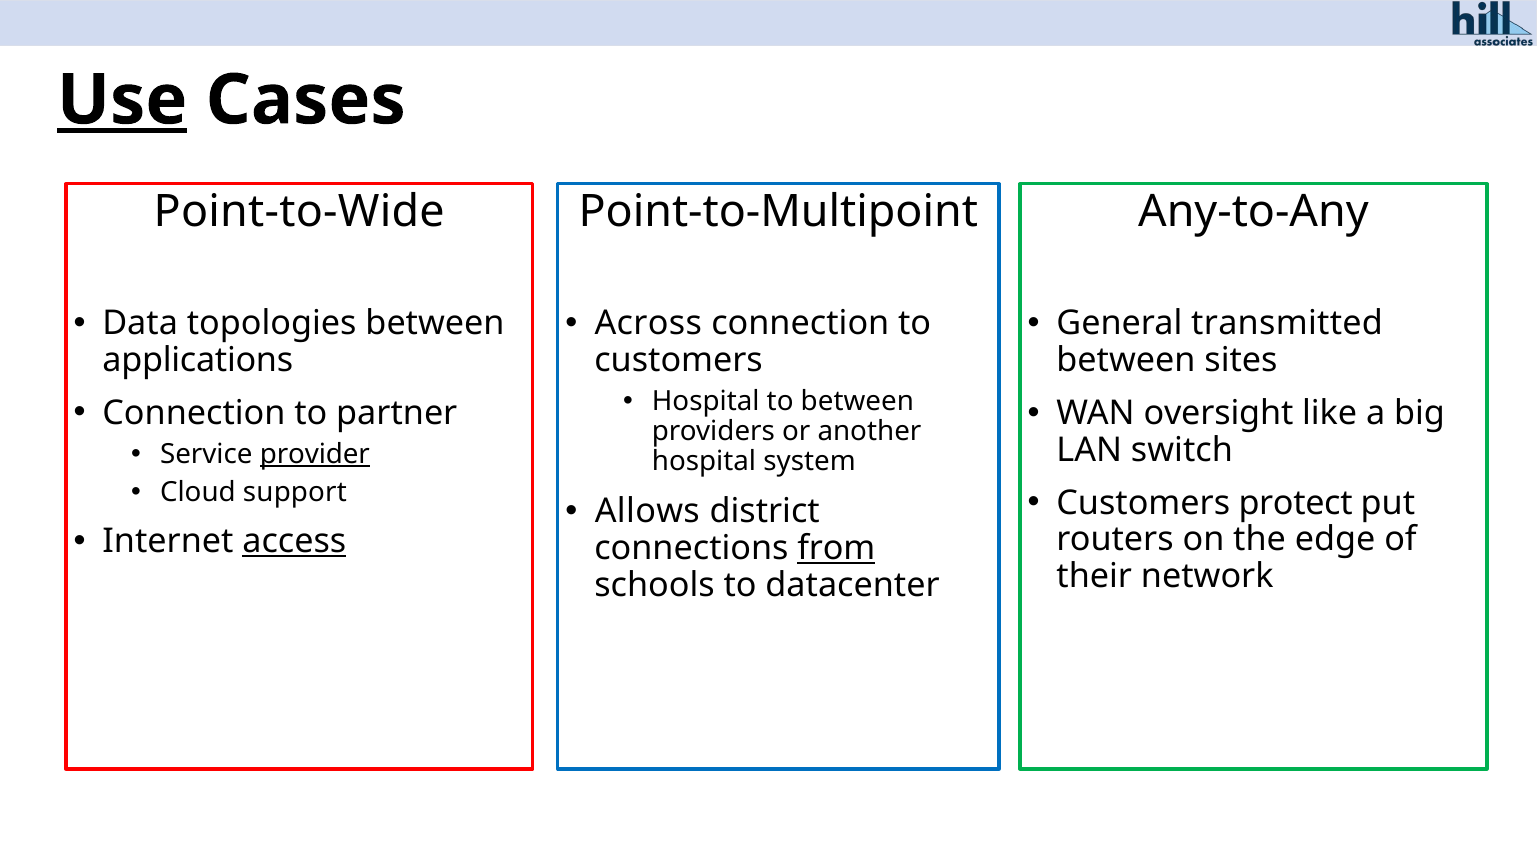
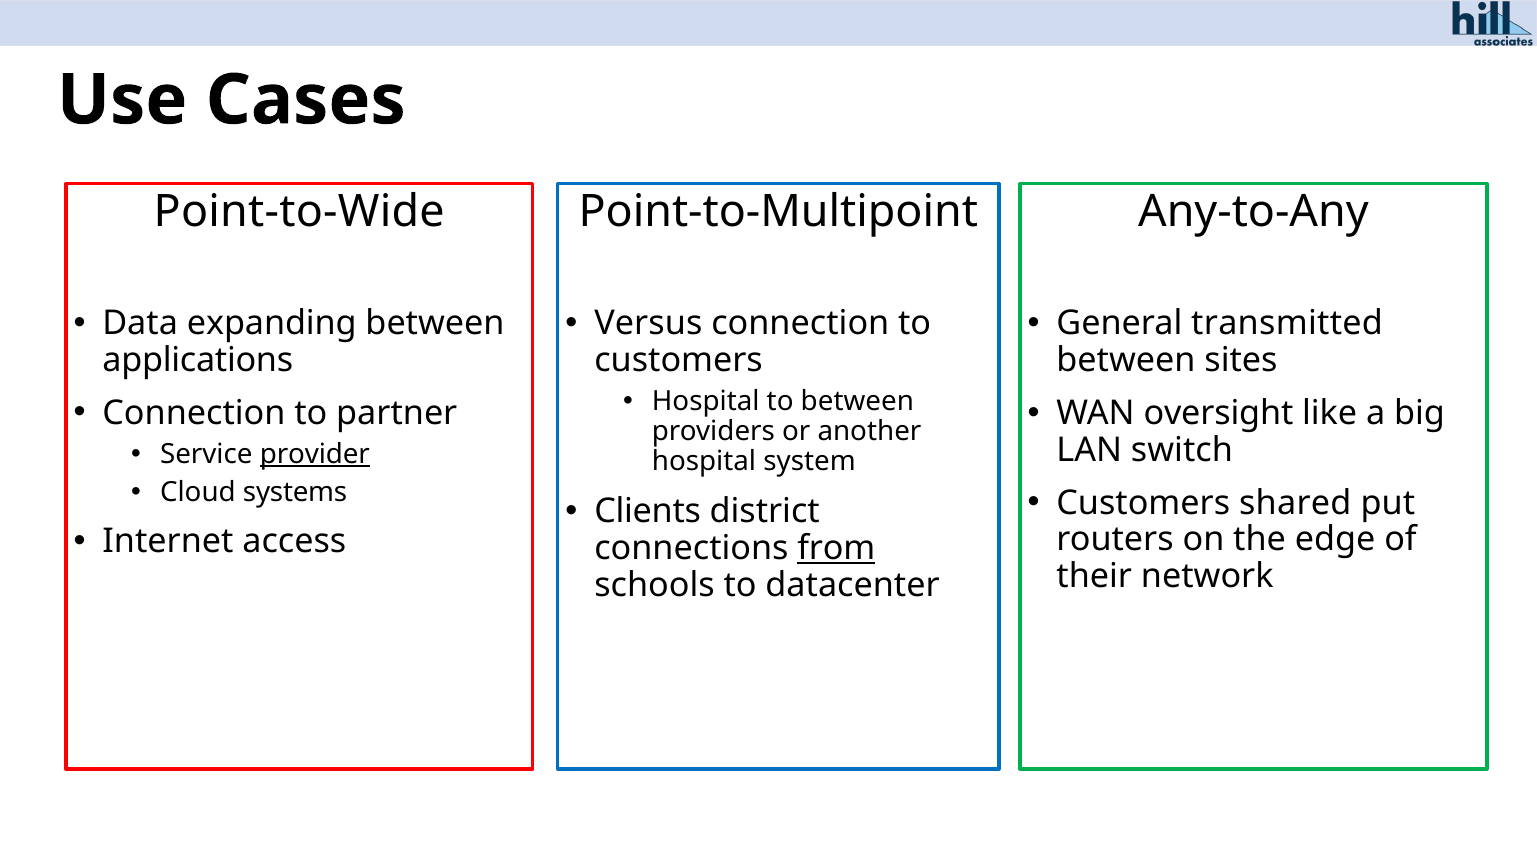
Use underline: present -> none (122, 100)
topologies: topologies -> expanding (272, 323)
Across: Across -> Versus (648, 323)
support: support -> systems (295, 493)
protect: protect -> shared (1295, 503)
Allows: Allows -> Clients (648, 511)
access underline: present -> none (294, 542)
